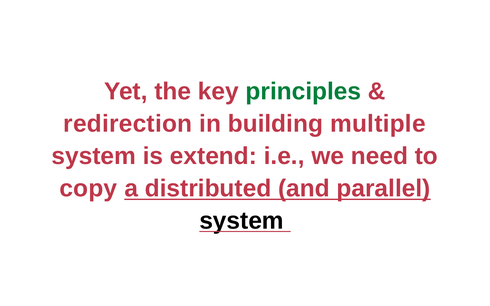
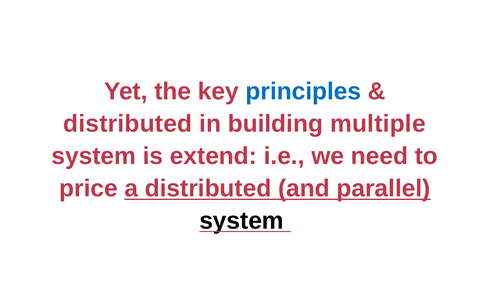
principles colour: green -> blue (303, 92)
redirection: redirection -> distributed (128, 124)
copy: copy -> price (88, 189)
